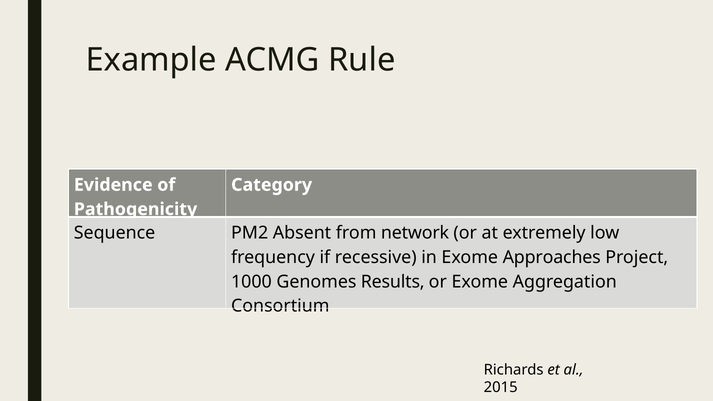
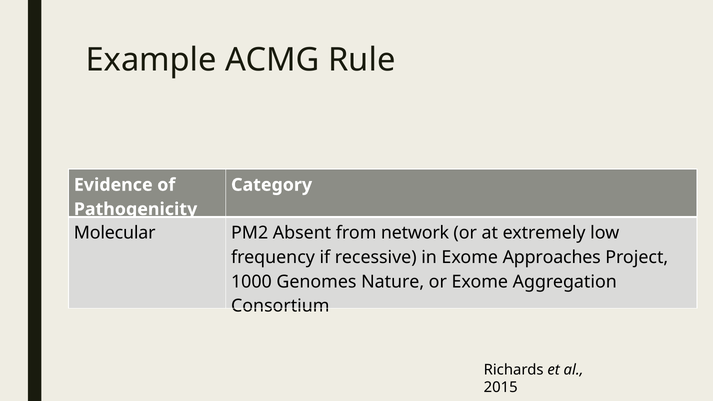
Sequence: Sequence -> Molecular (115, 233)
Results: Results -> Nature (393, 282)
